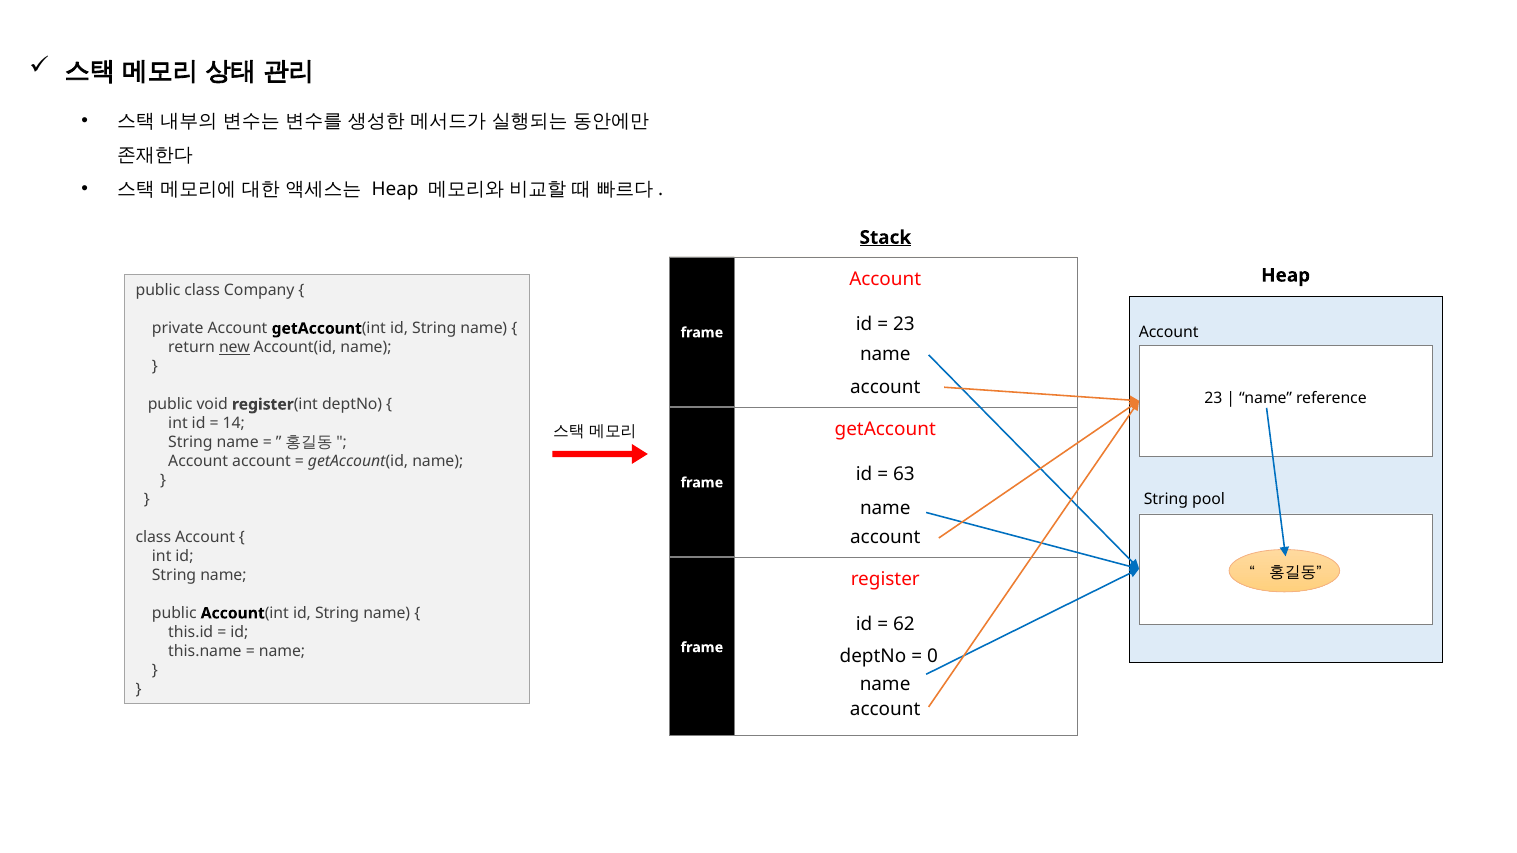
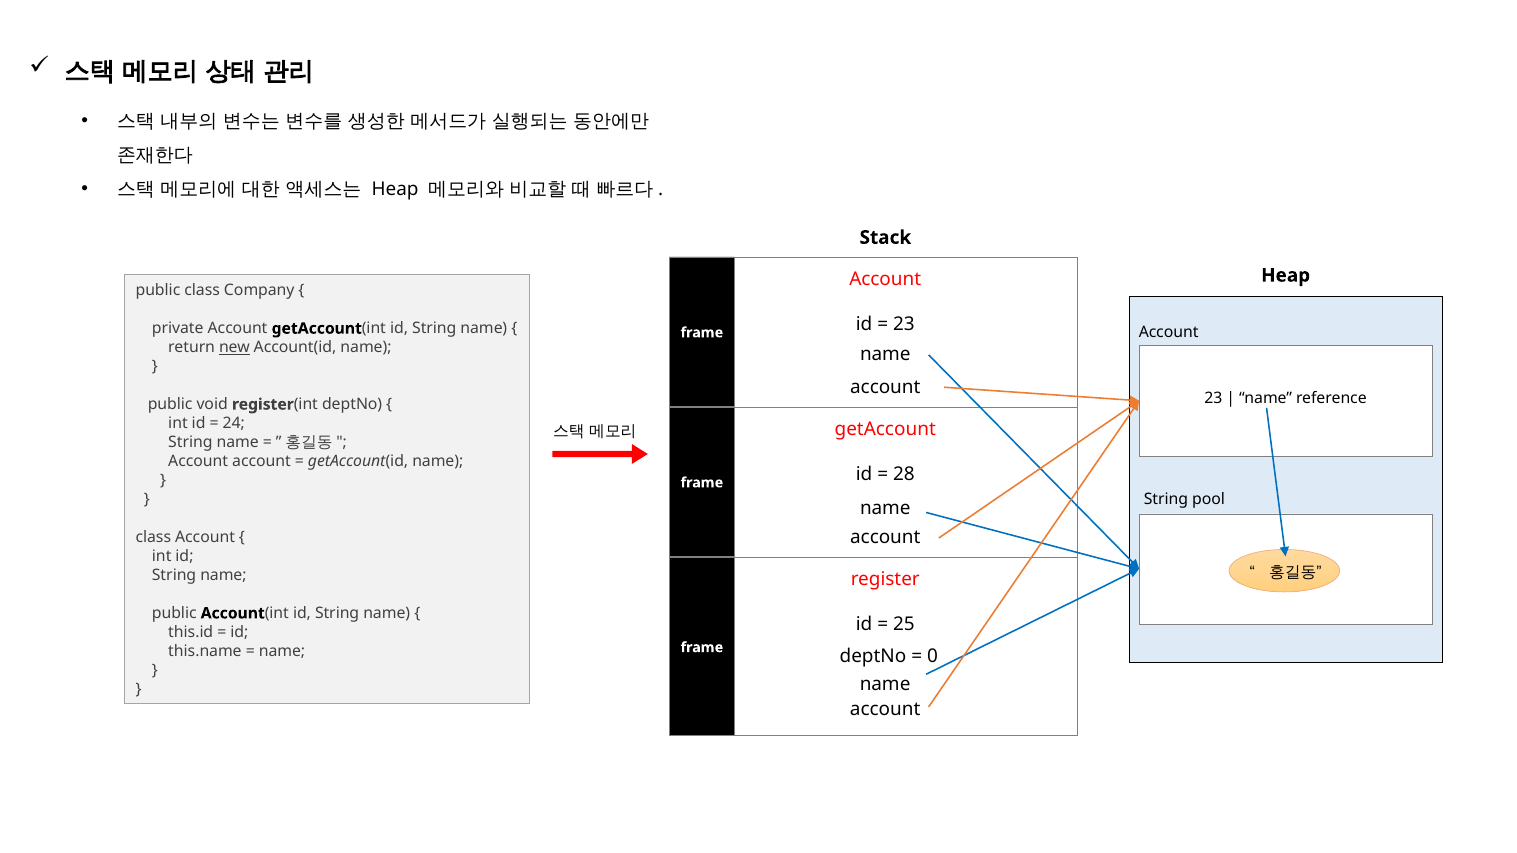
Stack underline: present -> none (885, 238)
14: 14 -> 24 (234, 424)
63: 63 -> 28 (904, 474)
62: 62 -> 25 (904, 624)
